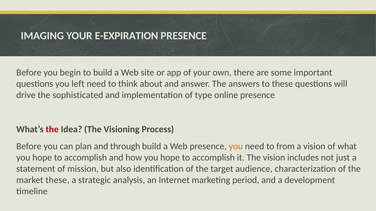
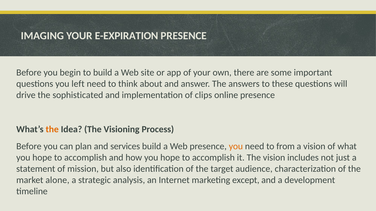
type: type -> clips (203, 95)
the colour: red -> orange (52, 130)
through: through -> services (125, 147)
market these: these -> alone (57, 181)
period: period -> except (246, 181)
